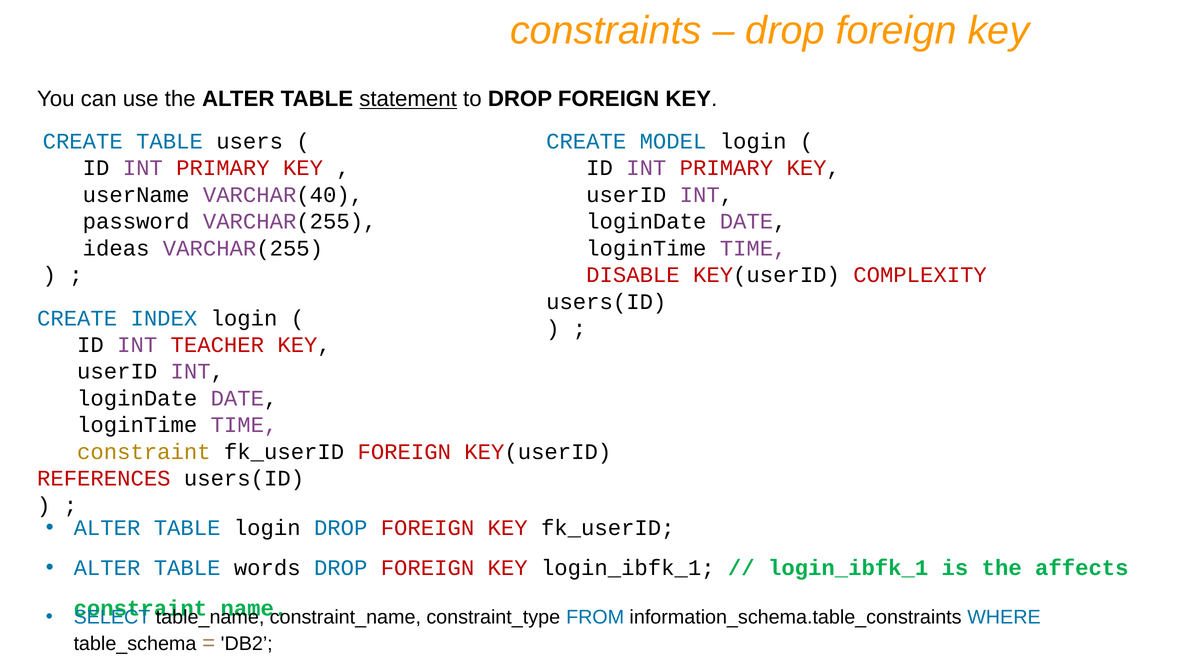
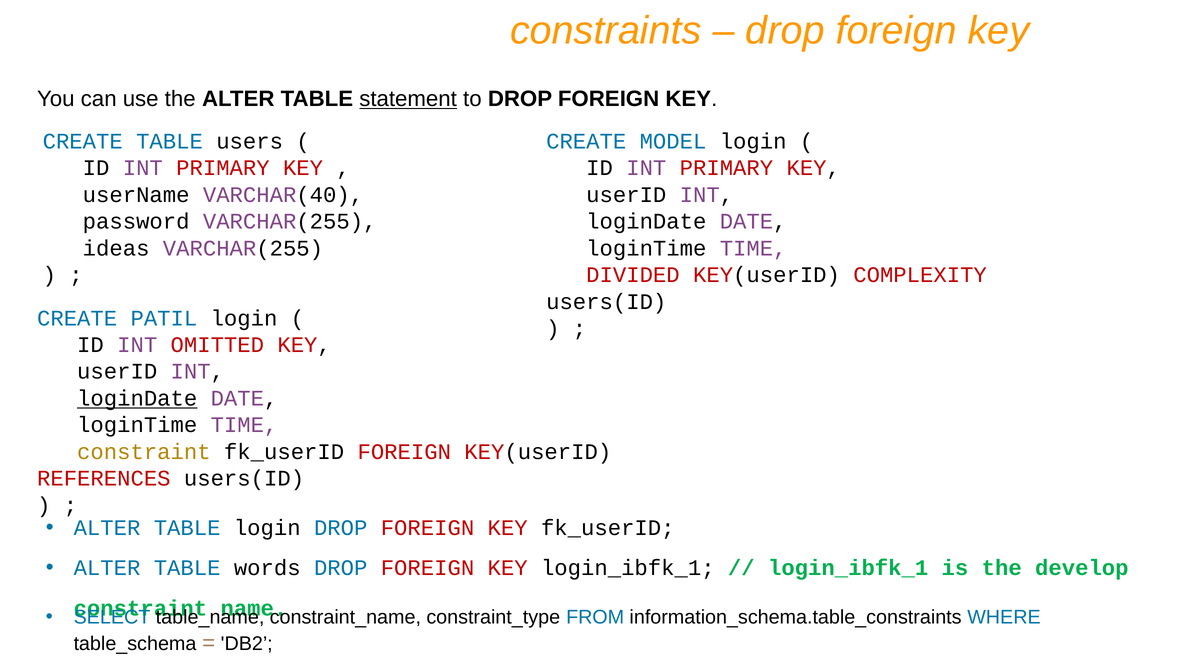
DISABLE: DISABLE -> DIVIDED (633, 275)
INDEX: INDEX -> PATIL (164, 318)
TEACHER: TEACHER -> OMITTED (217, 345)
loginDate underline: none -> present (137, 398)
affects: affects -> develop (1082, 568)
